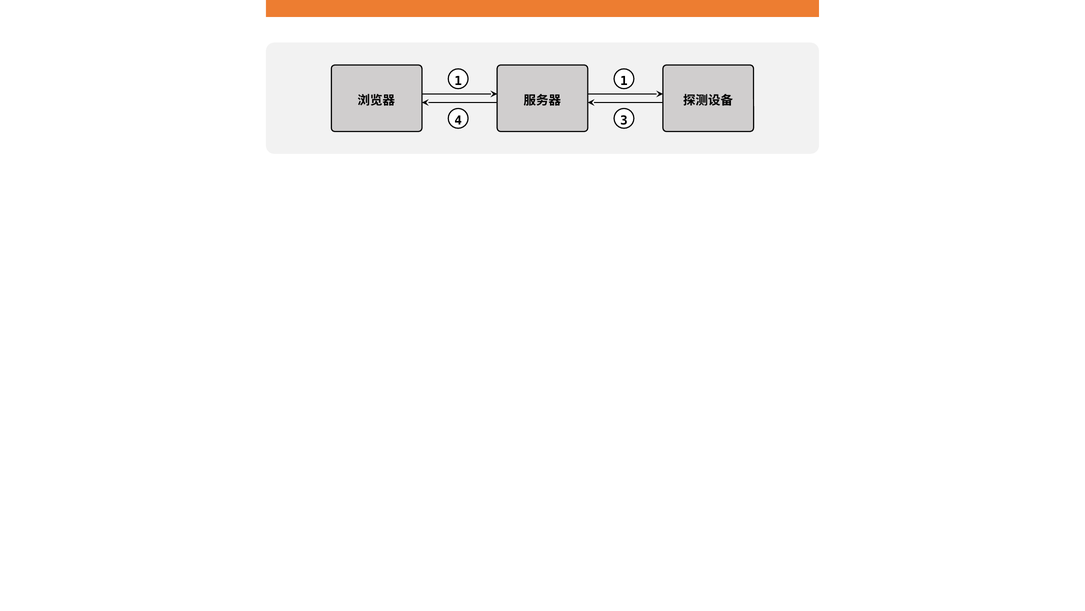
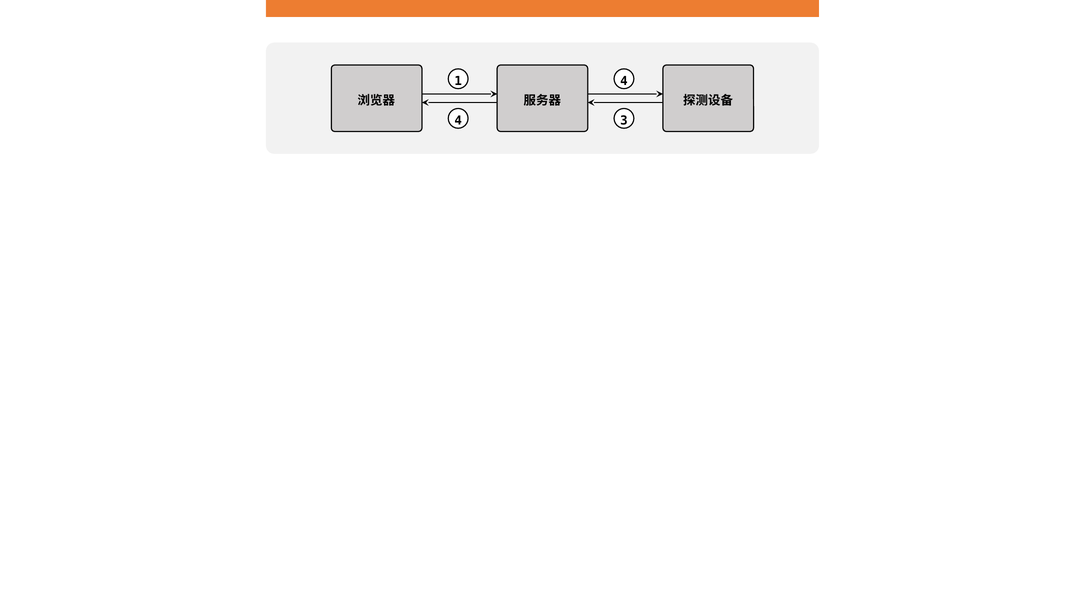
1 1: 1 -> 4 (624, 81)
